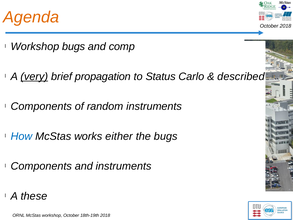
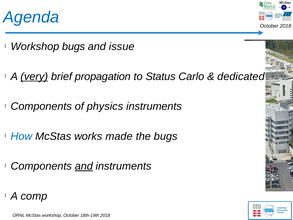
Agenda colour: orange -> blue (31, 17)
comp: comp -> issue (122, 47)
described: described -> dedicated (241, 76)
random: random -> physics (105, 106)
either: either -> made (119, 136)
and underline: none -> present (84, 166)
these: these -> comp (34, 196)
